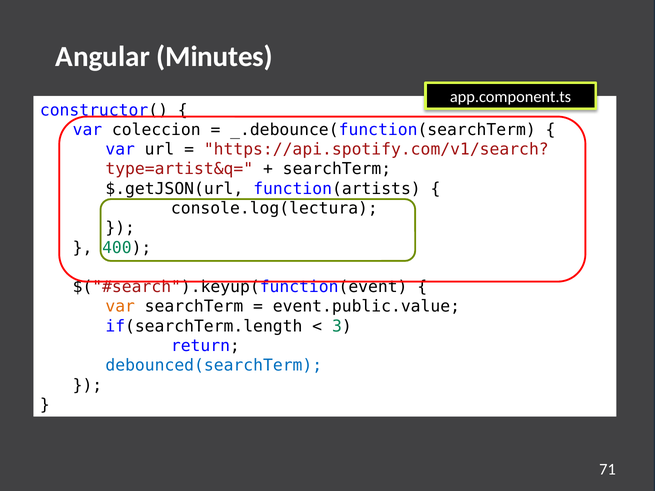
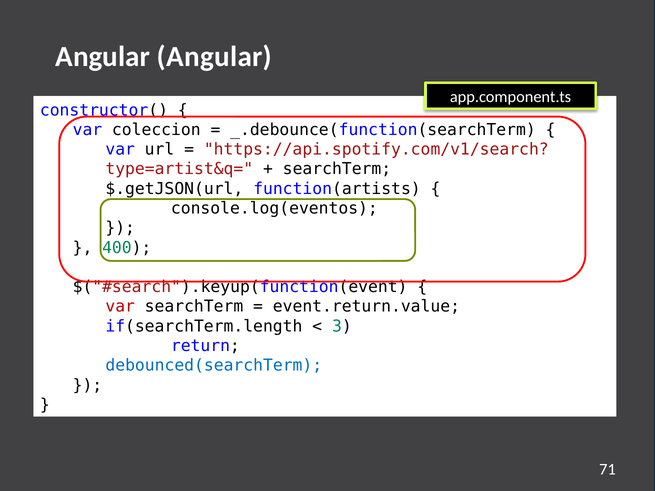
Angular Minutes: Minutes -> Angular (214, 57)
console.log(lectura: console.log(lectura -> console.log(eventos (274, 208)
var colour: orange -> red (120, 307)
event.public.value: event.public.value -> event.return.value (366, 307)
